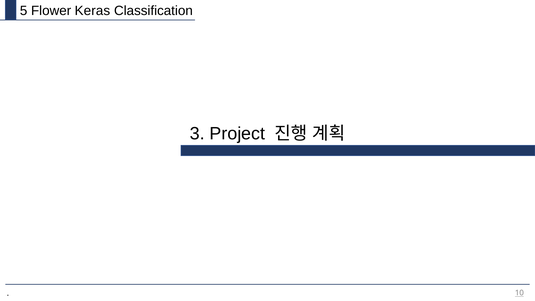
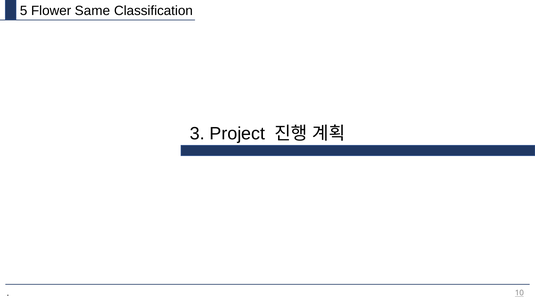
Keras: Keras -> Same (92, 11)
